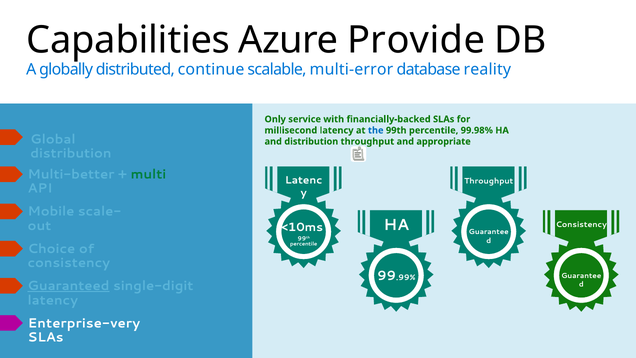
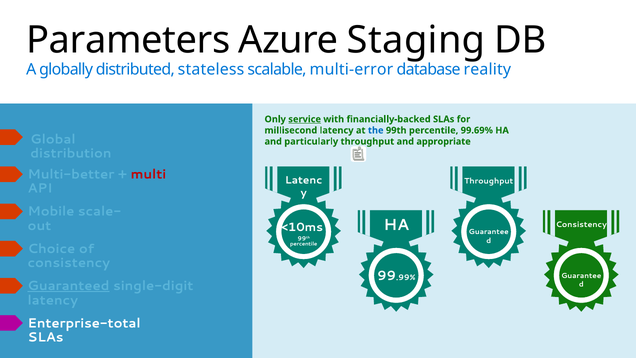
Capabilities: Capabilities -> Parameters (128, 40)
Provide: Provide -> Staging (416, 40)
continue: continue -> stateless (211, 69)
service underline: none -> present (305, 119)
99.98%: 99.98% -> 99.69% (477, 130)
and distribution: distribution -> particularly (311, 141)
multi colour: green -> red (148, 174)
Enterprise-very: Enterprise-very -> Enterprise-total (84, 323)
